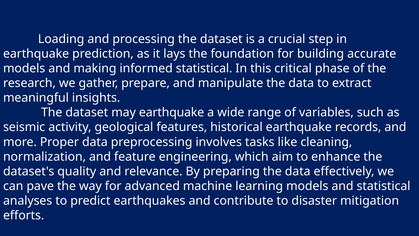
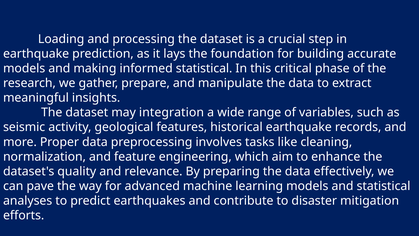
may earthquake: earthquake -> integration (171, 112)
